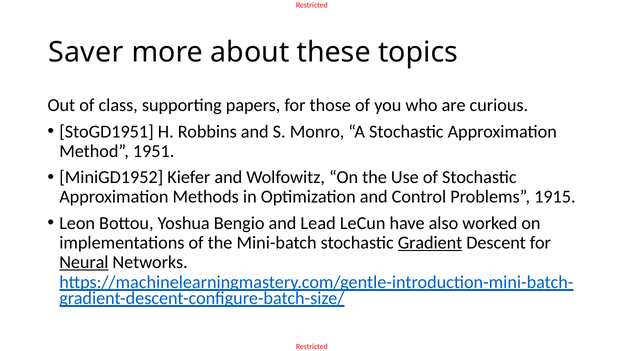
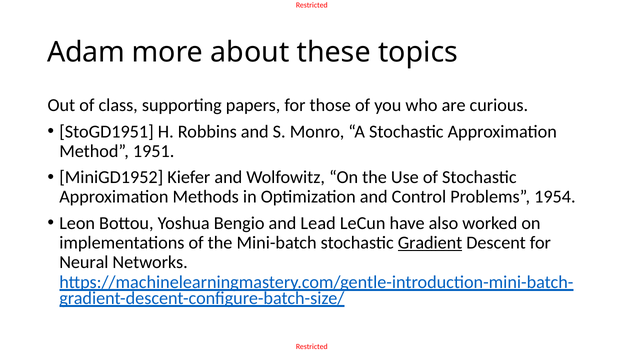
Saver: Saver -> Adam (86, 52)
1915: 1915 -> 1954 (555, 197)
Neural underline: present -> none (84, 262)
